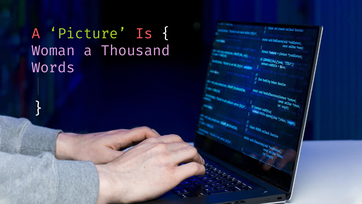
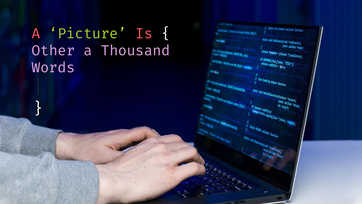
Woman: Woman -> Other (53, 51)
